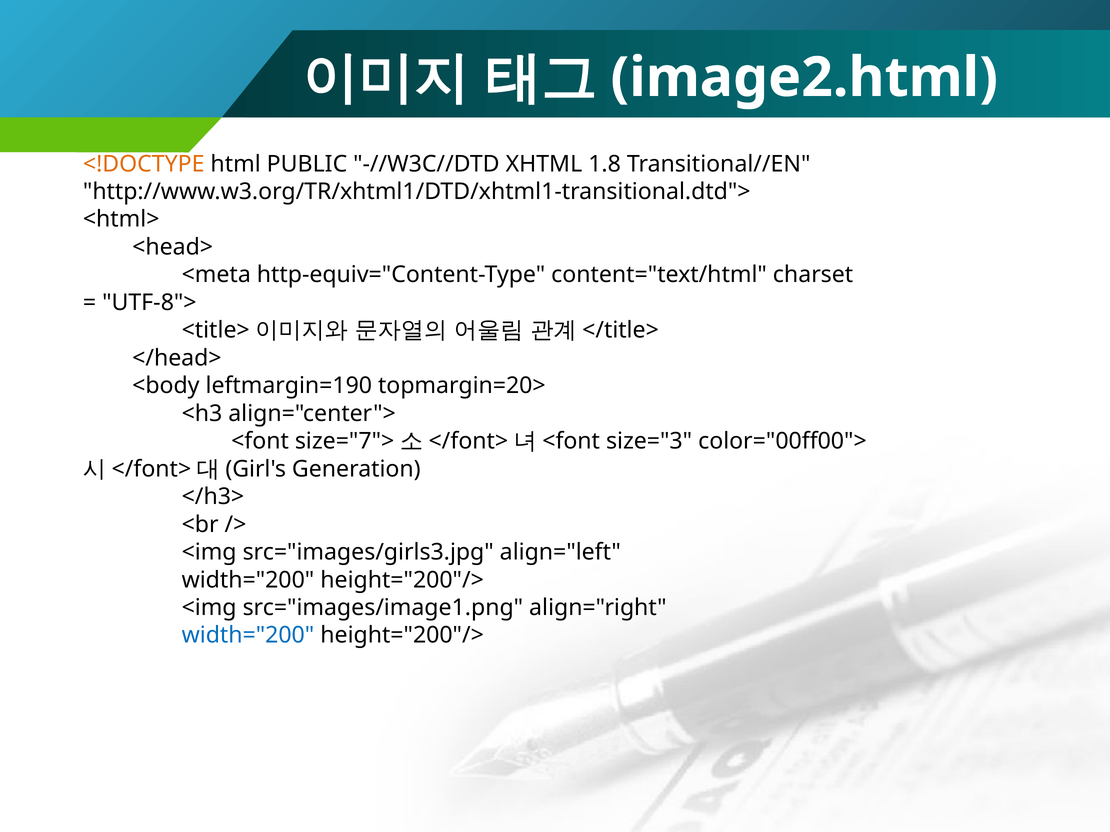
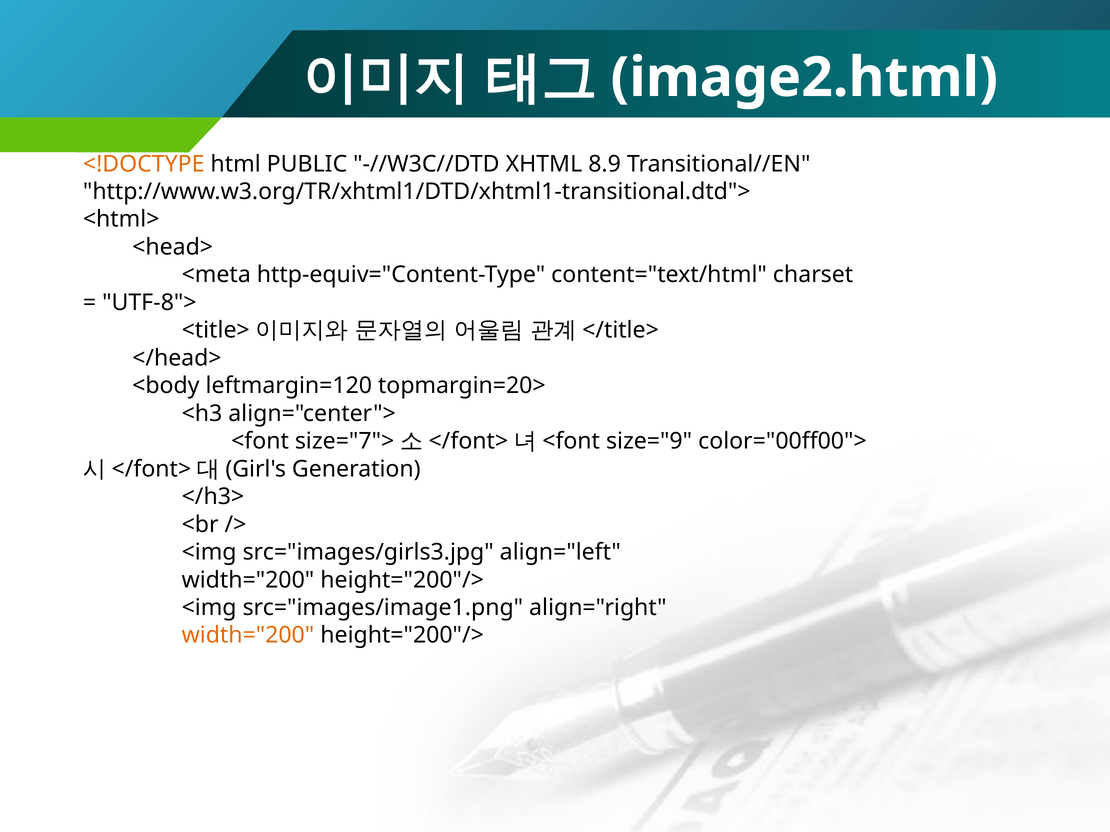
1.8: 1.8 -> 8.9 (605, 164)
leftmargin=190: leftmargin=190 -> leftmargin=120 (289, 386)
size="3: size="3 -> size="9 (649, 441)
width="200 colour: blue -> orange (248, 636)
